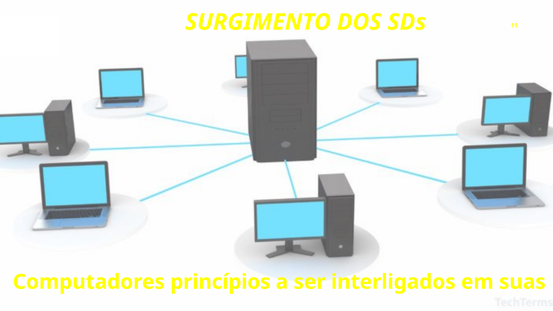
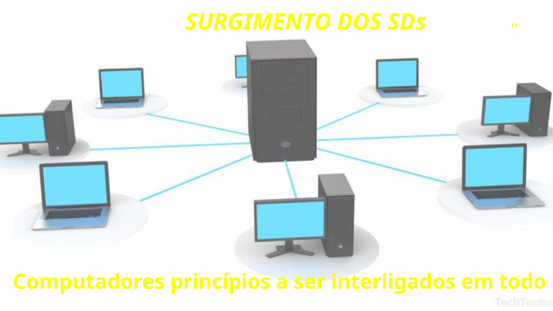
suas: suas -> todo (522, 282)
